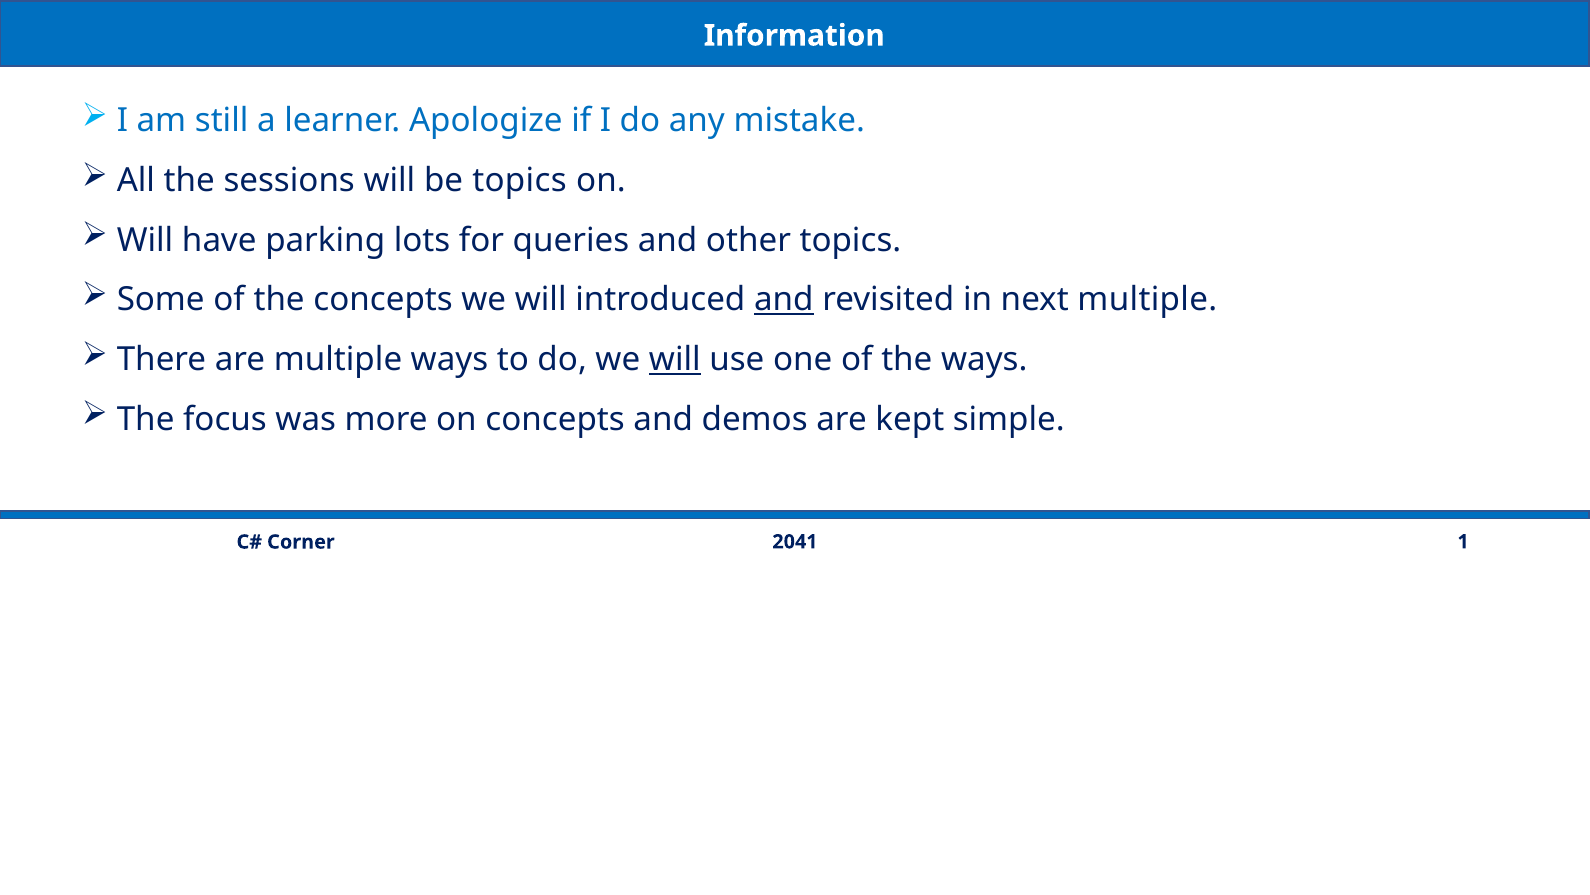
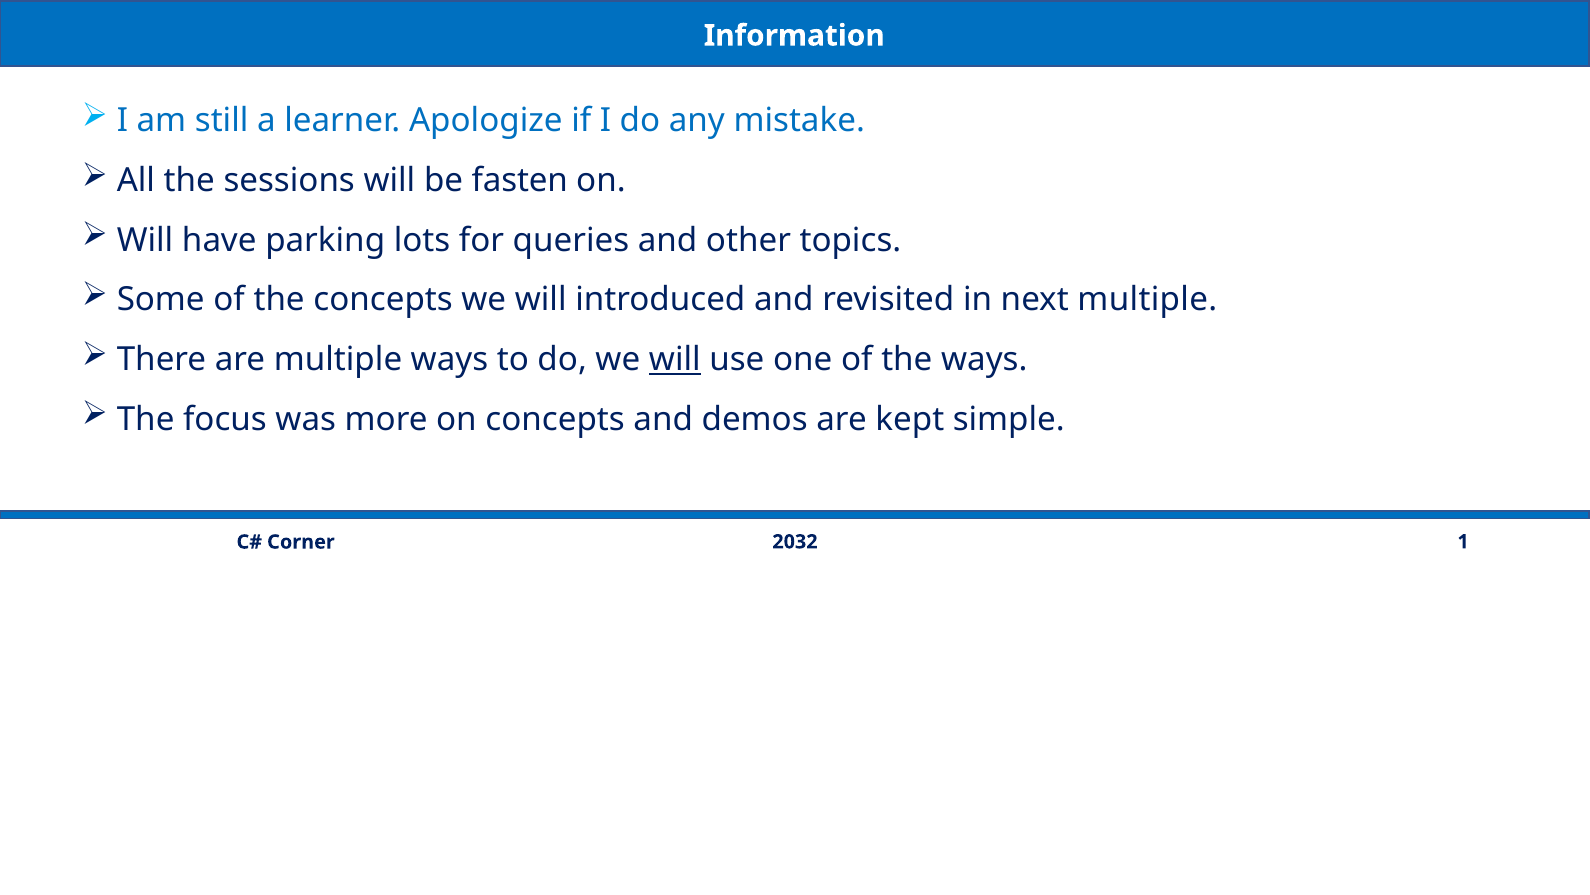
be topics: topics -> fasten (520, 180)
and underline: present -> none (784, 300)
2041: 2041 -> 2032 (795, 541)
